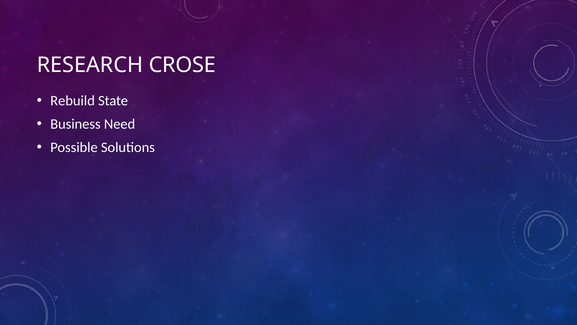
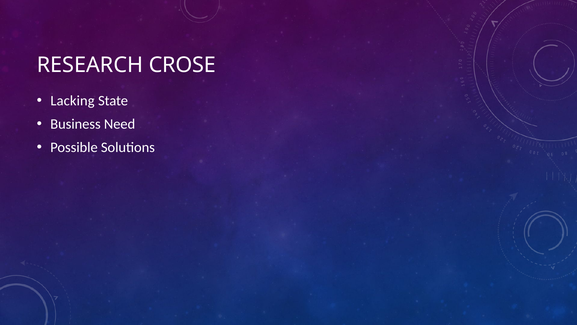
Rebuild: Rebuild -> Lacking (73, 101)
